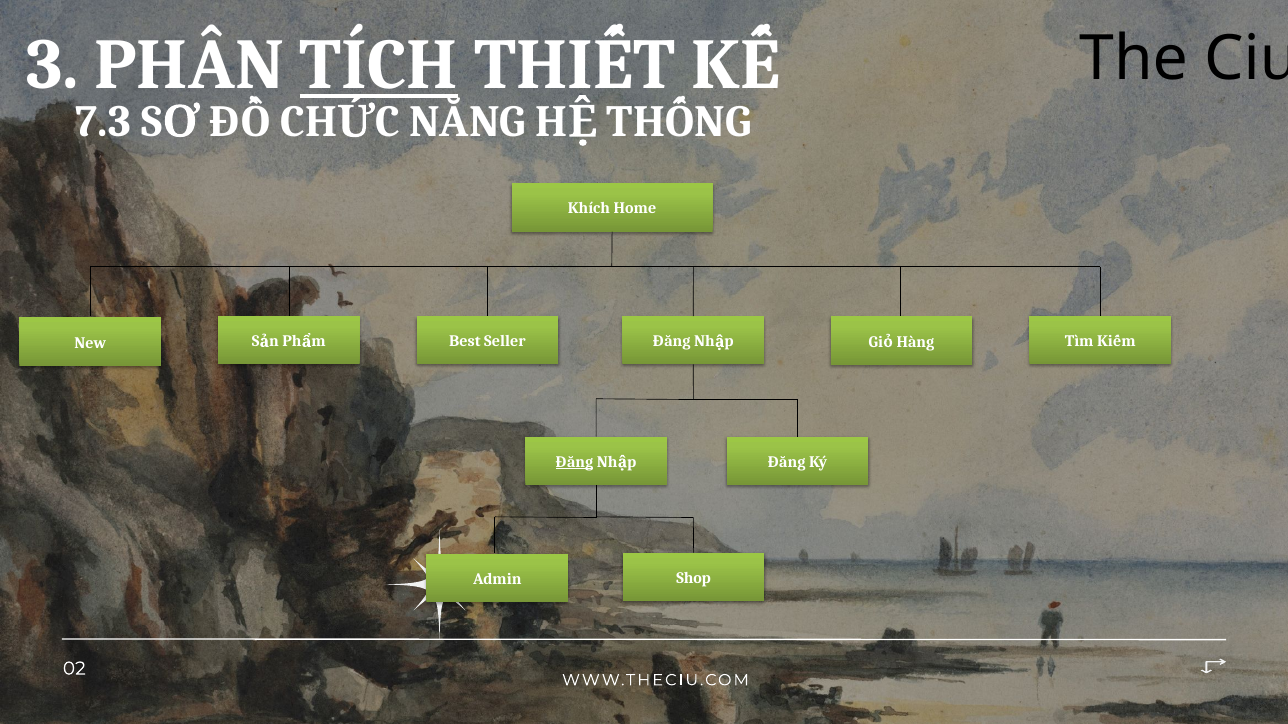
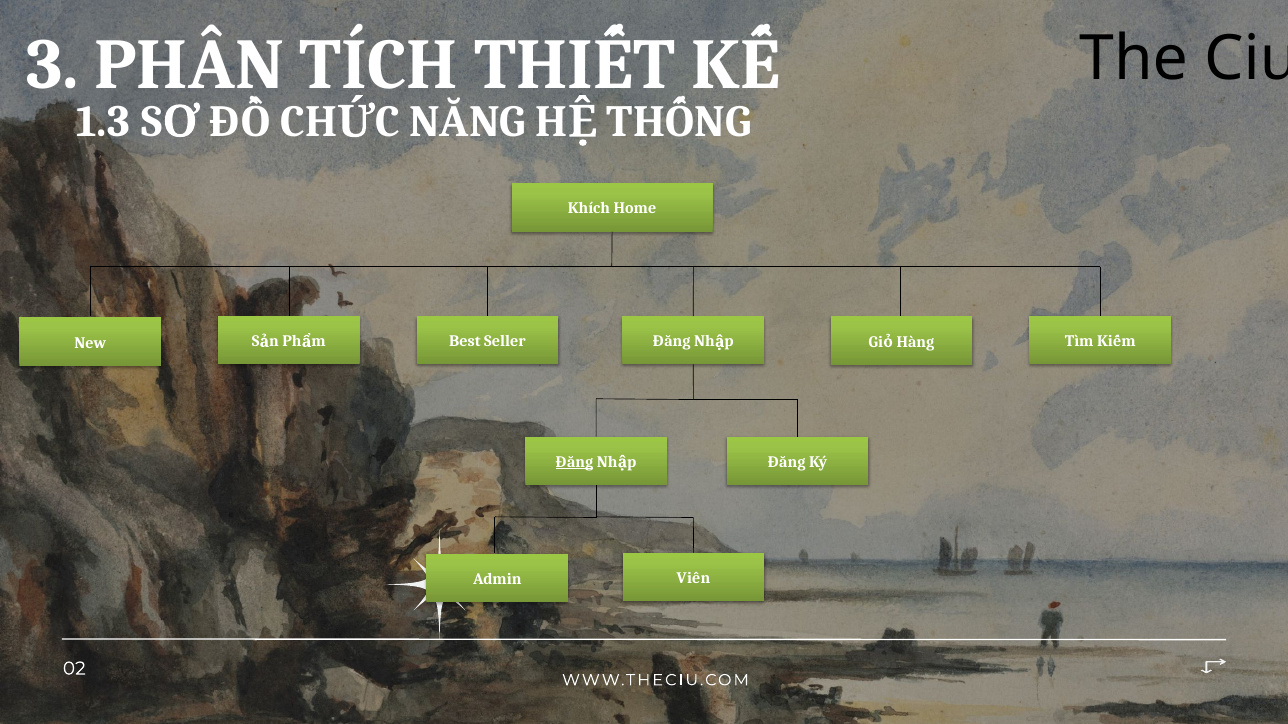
TÍCH underline: present -> none (379, 65)
7.3: 7.3 -> 1.3 (103, 122)
Shop: Shop -> Viên (694, 578)
